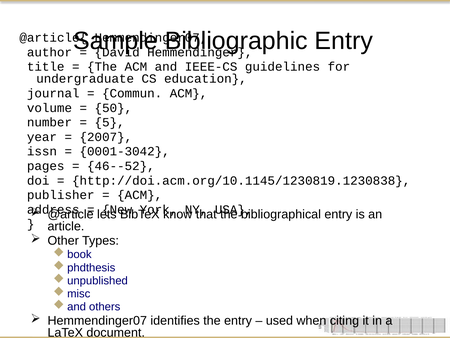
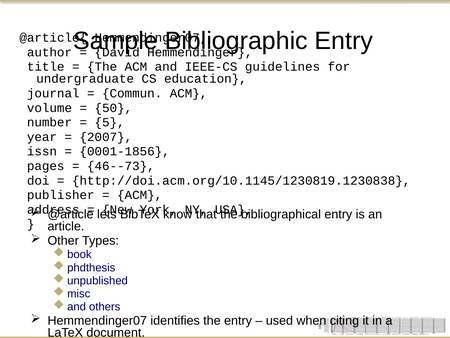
0001-3042: 0001-3042 -> 0001-1856 (125, 151)
46--52: 46--52 -> 46--73 (121, 166)
